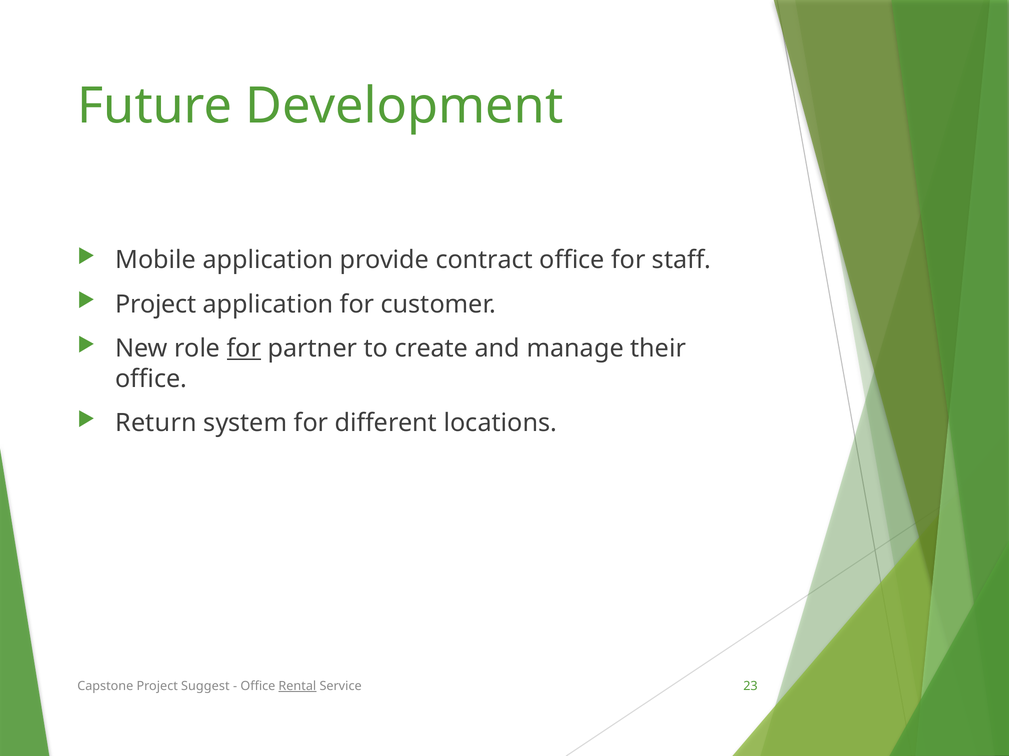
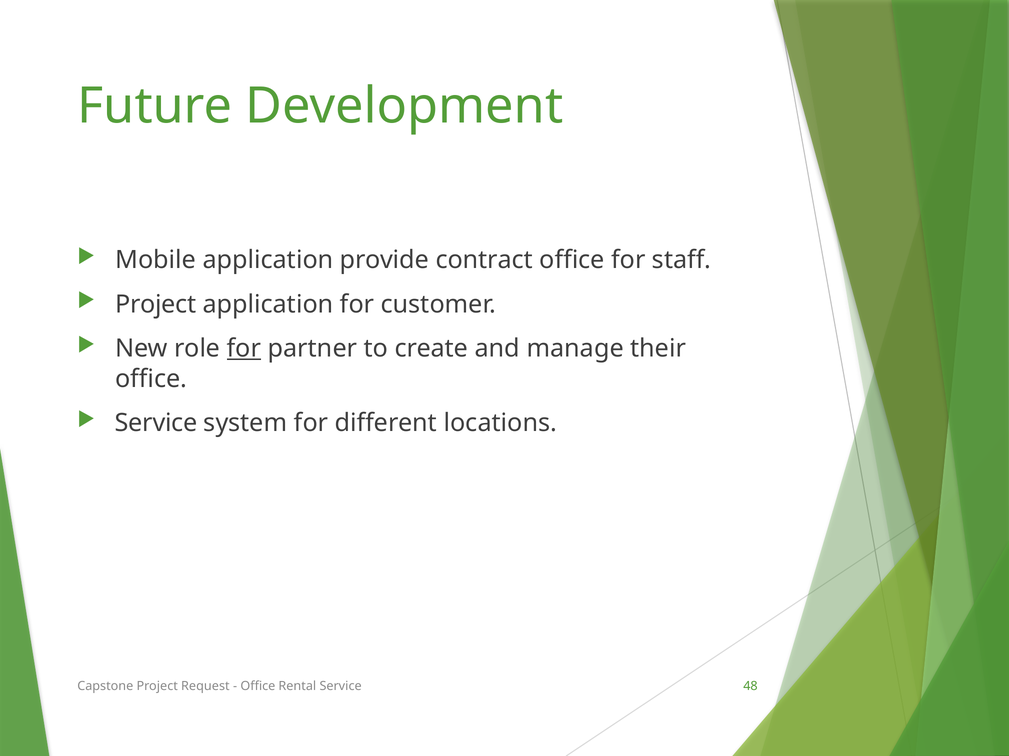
Return: Return -> Service (156, 424)
Suggest: Suggest -> Request (205, 687)
Rental underline: present -> none (297, 687)
23: 23 -> 48 (751, 687)
